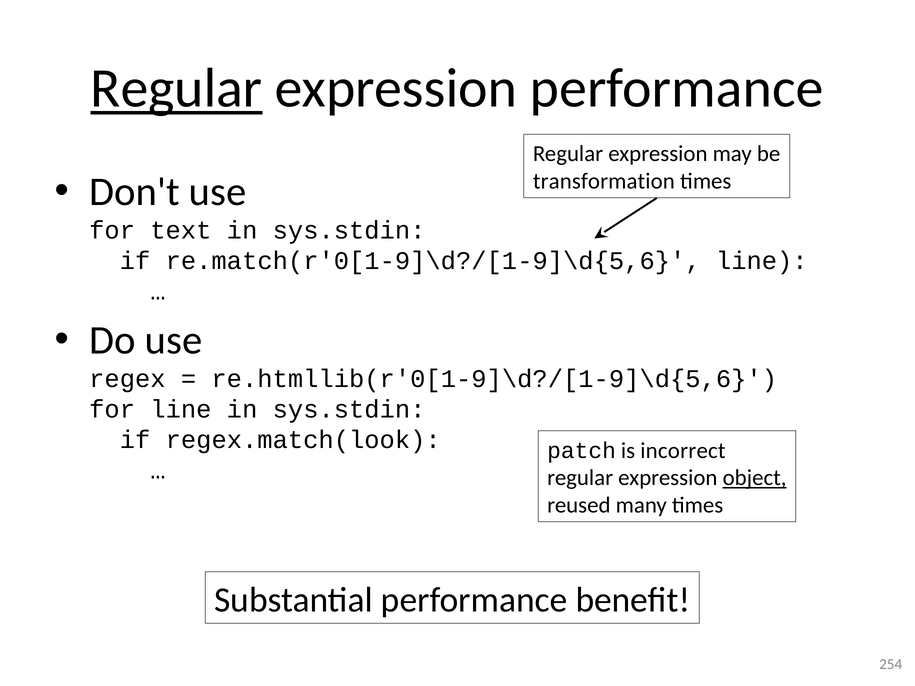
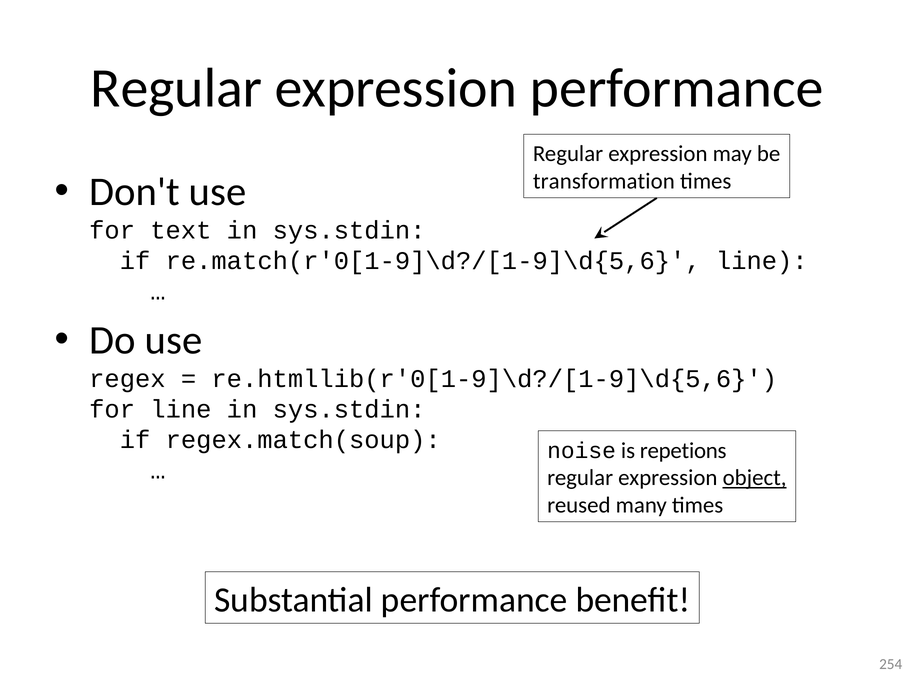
Regular underline: present -> none (176, 89)
regex.match(look: regex.match(look -> regex.match(soup (303, 440)
patch: patch -> noise (582, 451)
incorrect: incorrect -> repetions (683, 451)
